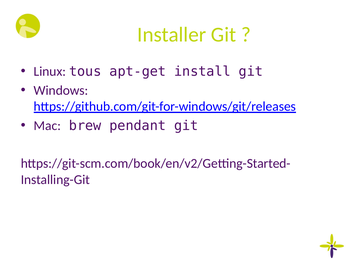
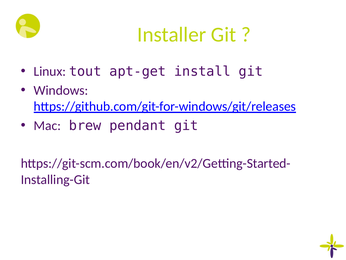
tous: tous -> tout (85, 71)
